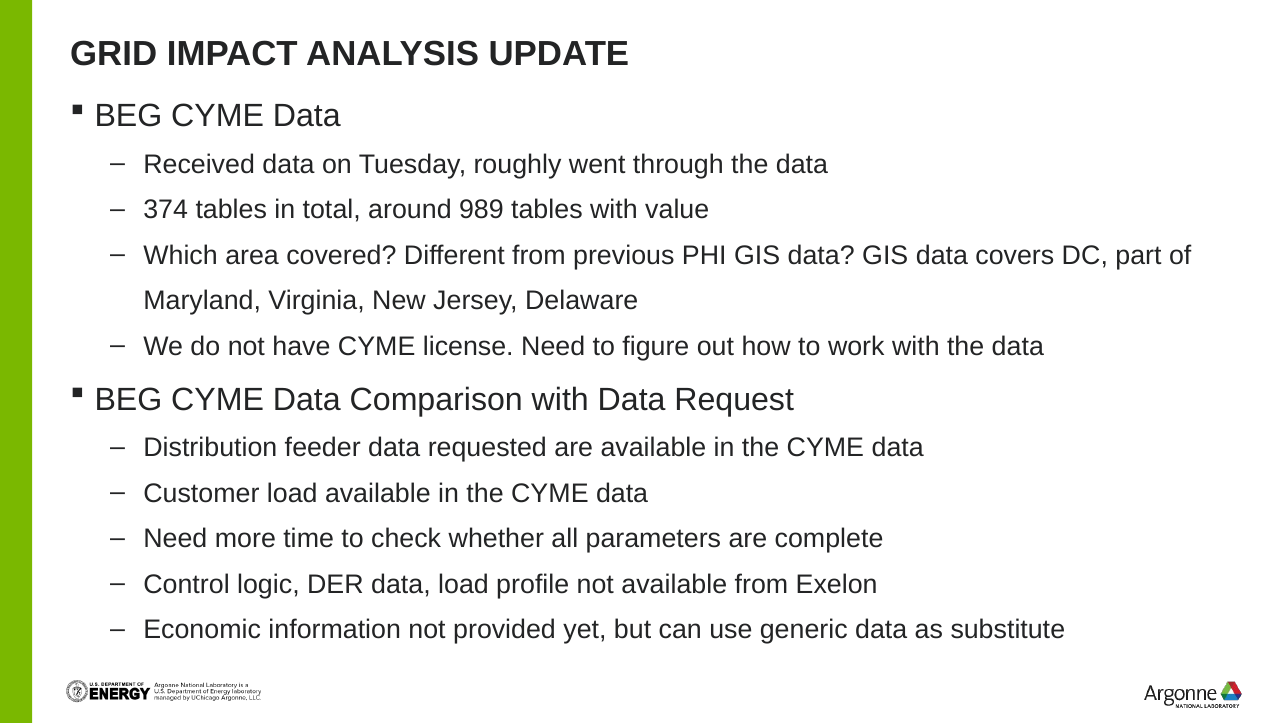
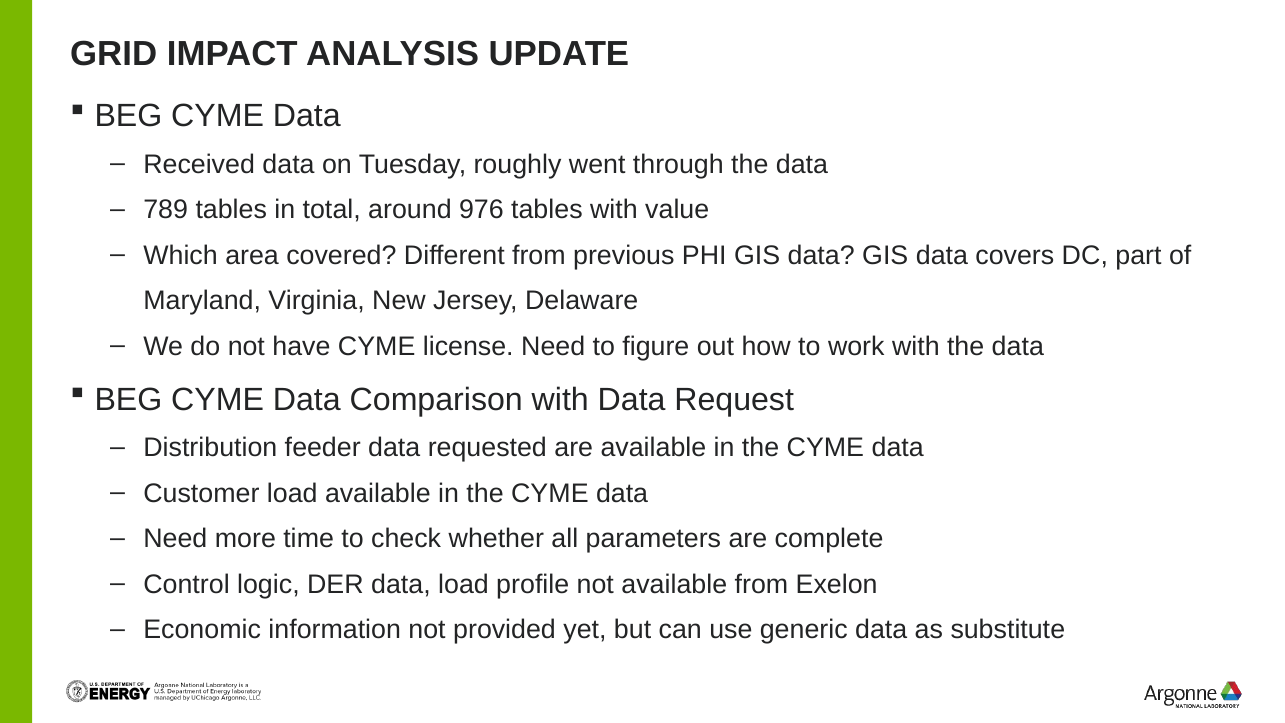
374: 374 -> 789 (166, 210)
989: 989 -> 976 (481, 210)
